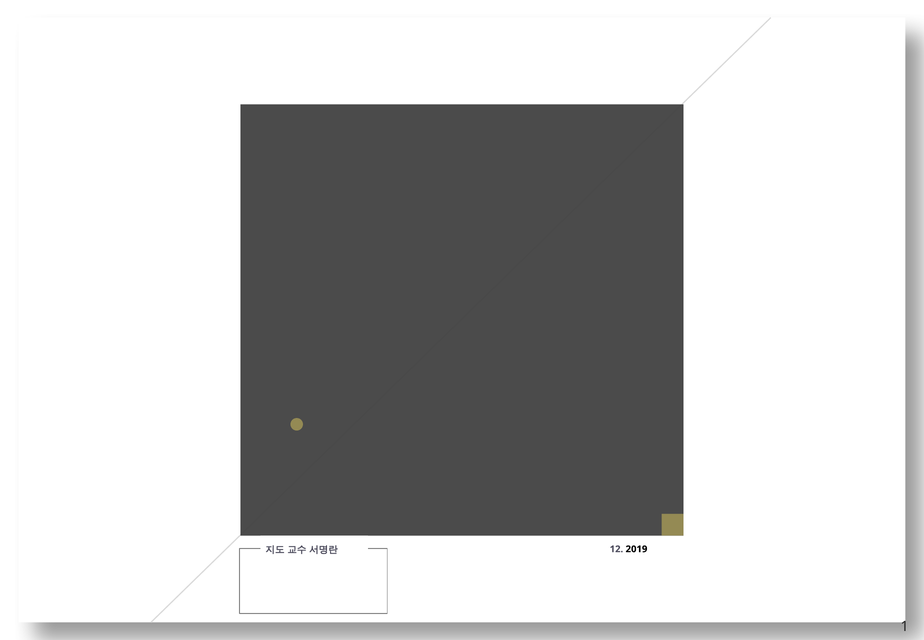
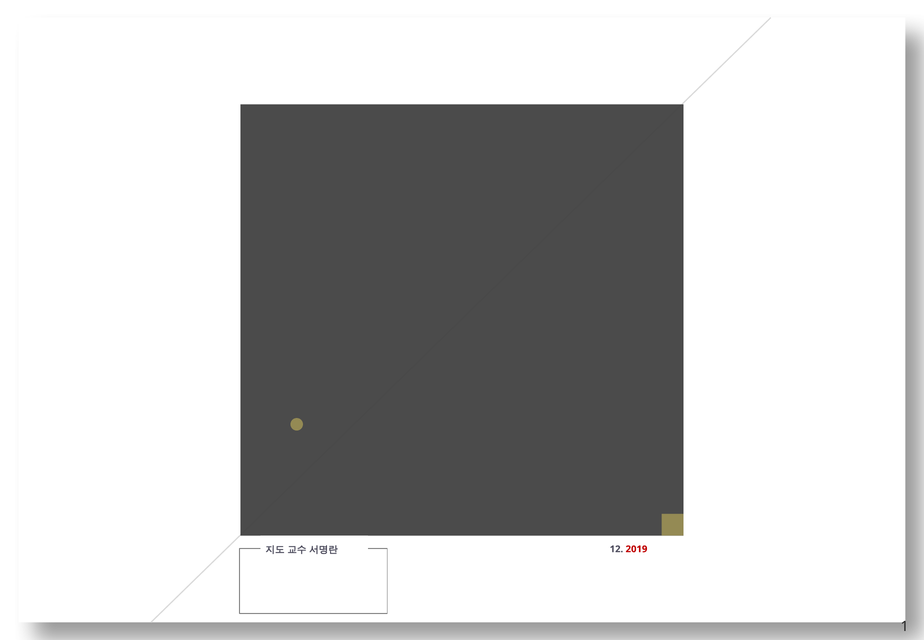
2019 colour: black -> red (636, 549)
